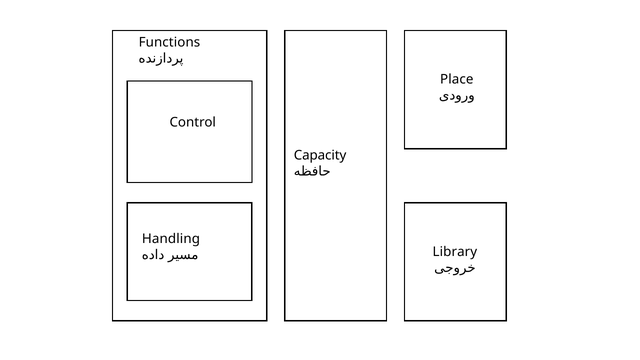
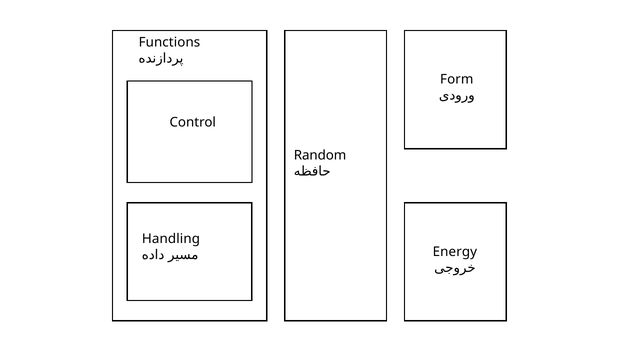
Place: Place -> Form (457, 80)
Capacity: Capacity -> Random (320, 155)
Library: Library -> Energy (455, 252)
